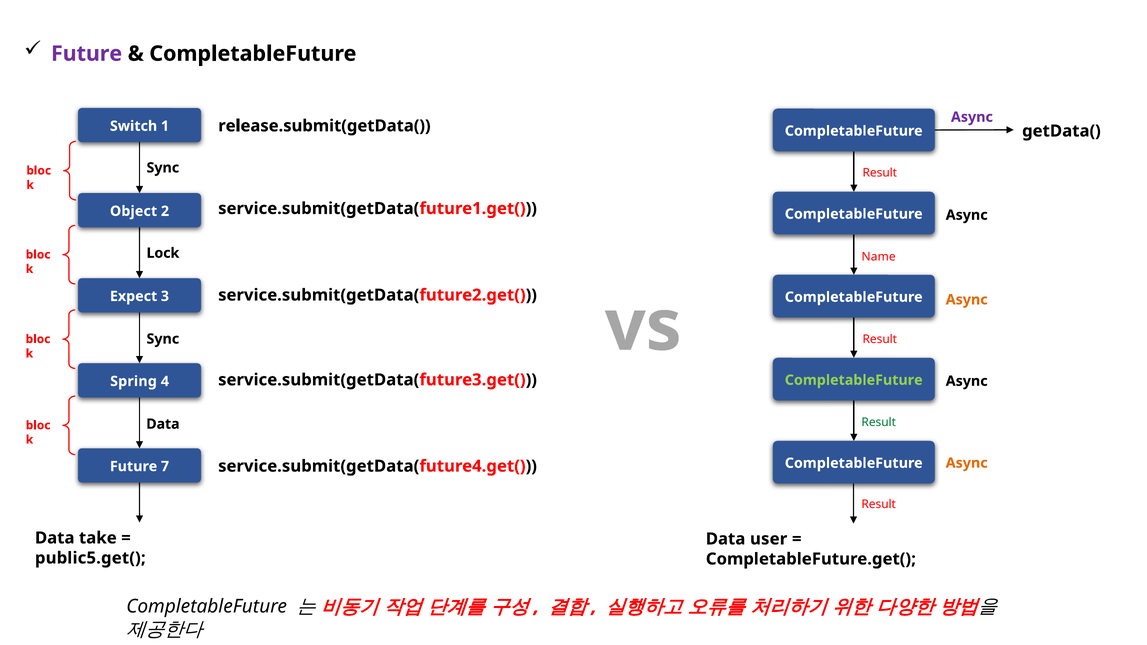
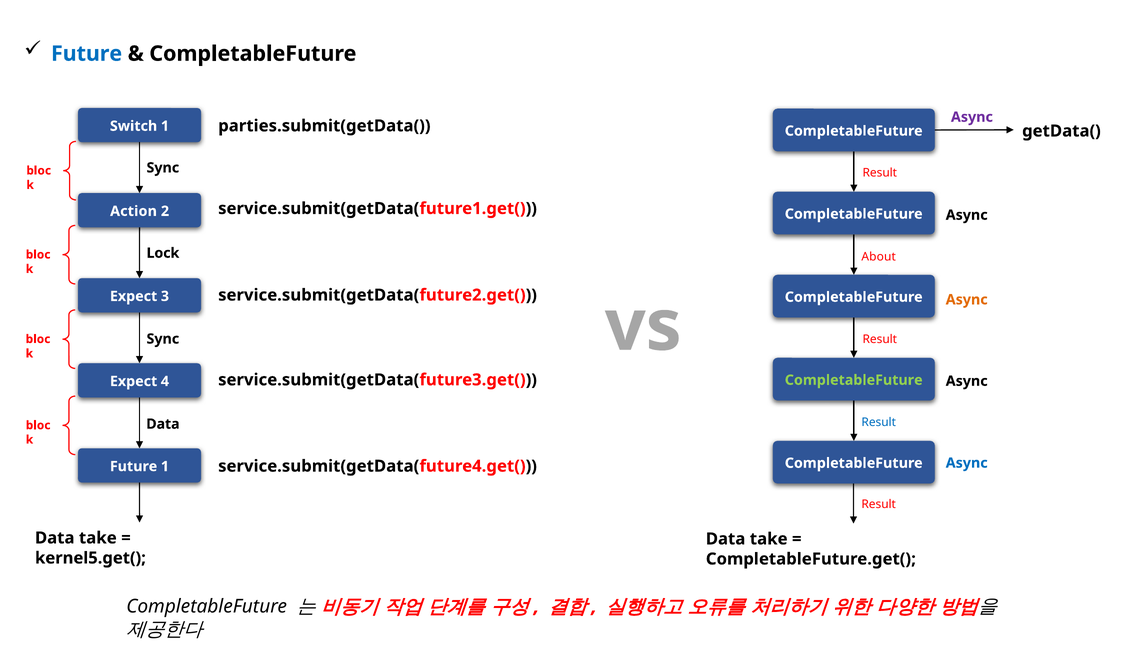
Future colour: purple -> blue (87, 54)
release.submit(getData(: release.submit(getData( -> parties.submit(getData( (324, 126)
Object: Object -> Action (134, 211)
Name: Name -> About (879, 257)
Spring: Spring -> Expect (134, 381)
Result colour: green -> blue (879, 423)
Async colour: orange -> blue (967, 463)
Future 7: 7 -> 1 (165, 467)
user: user -> take (769, 539)
public5.get(: public5.get( -> kernel5.get( (90, 558)
